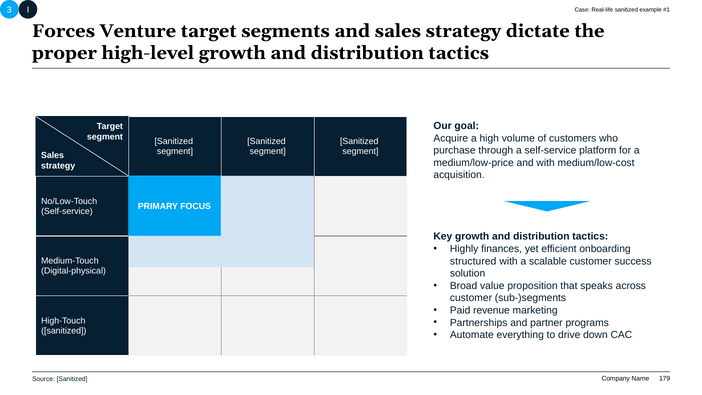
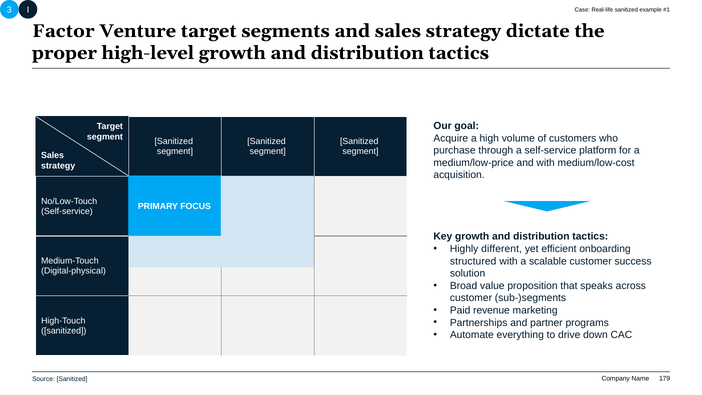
Forces: Forces -> Factor (63, 31)
finances: finances -> different (502, 249)
